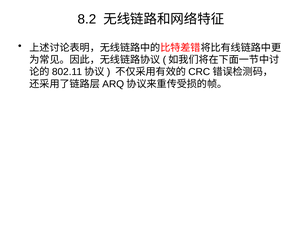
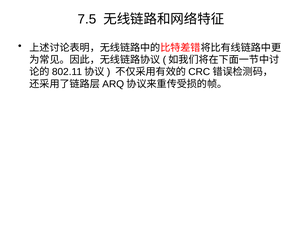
8.2: 8.2 -> 7.5 (87, 19)
